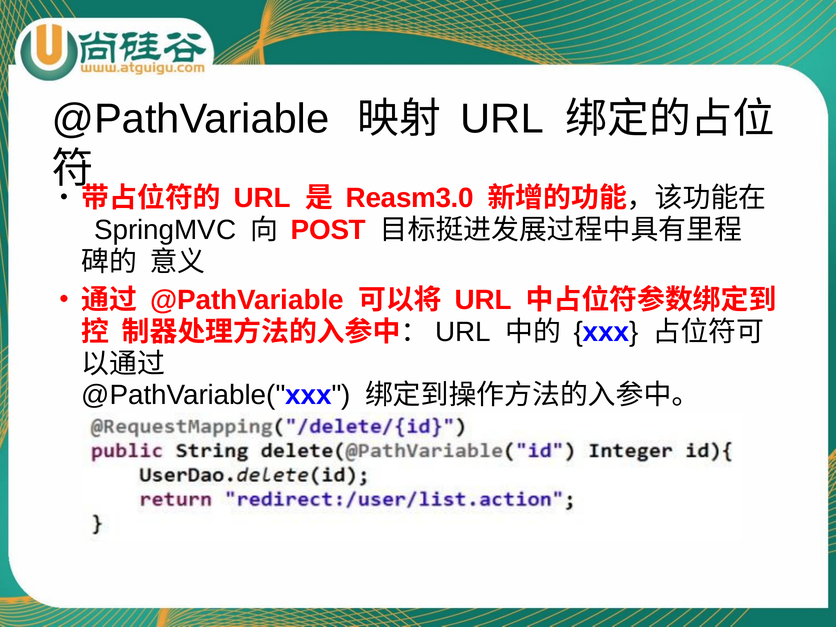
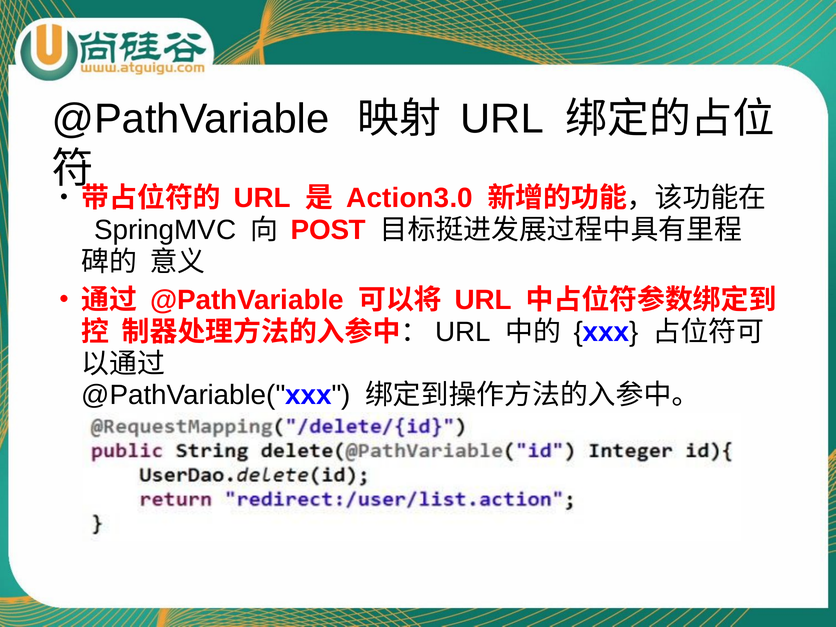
Reasm3.0: Reasm3.0 -> Action3.0 (410, 198)
